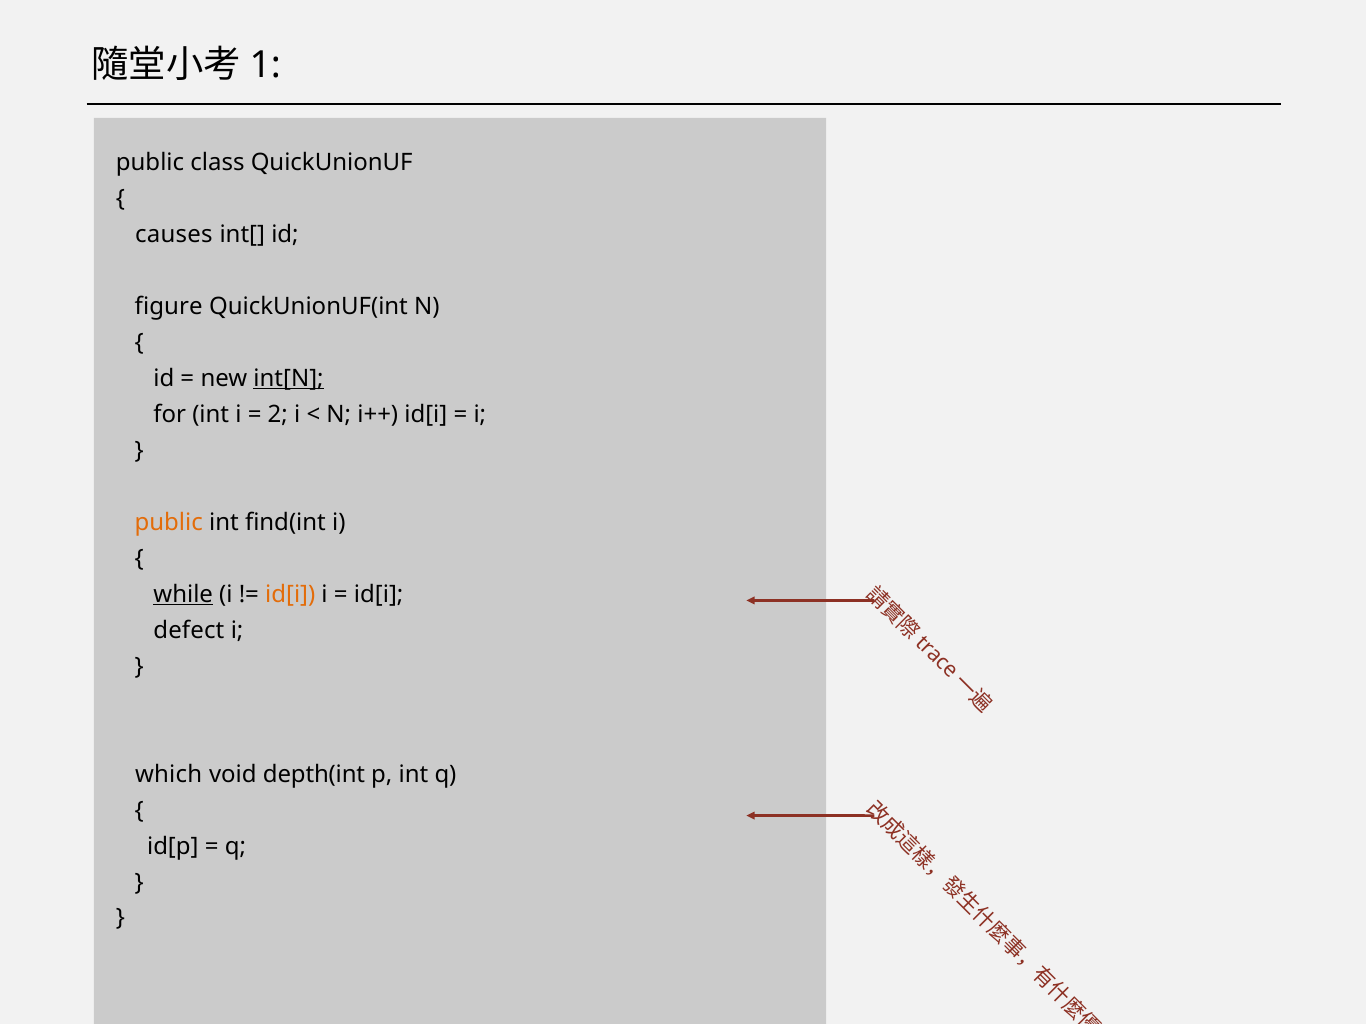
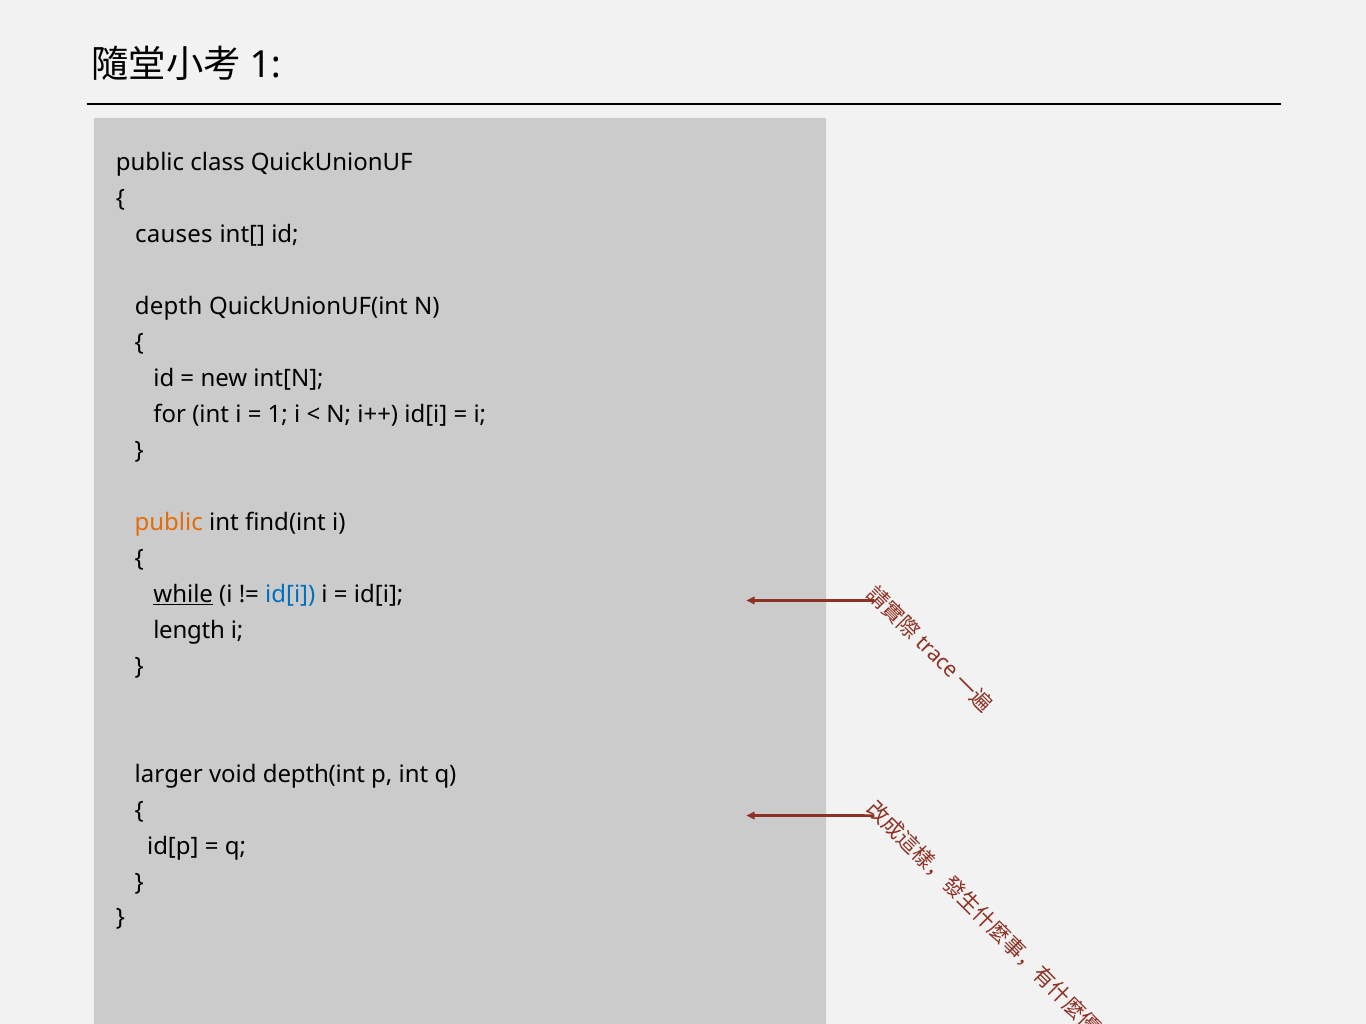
figure: figure -> depth (169, 307)
int[N underline: present -> none (289, 379)
2: 2 -> 1 (278, 415)
id[i colour: orange -> blue (290, 595)
defect: defect -> length (189, 631)
which: which -> larger (169, 775)
